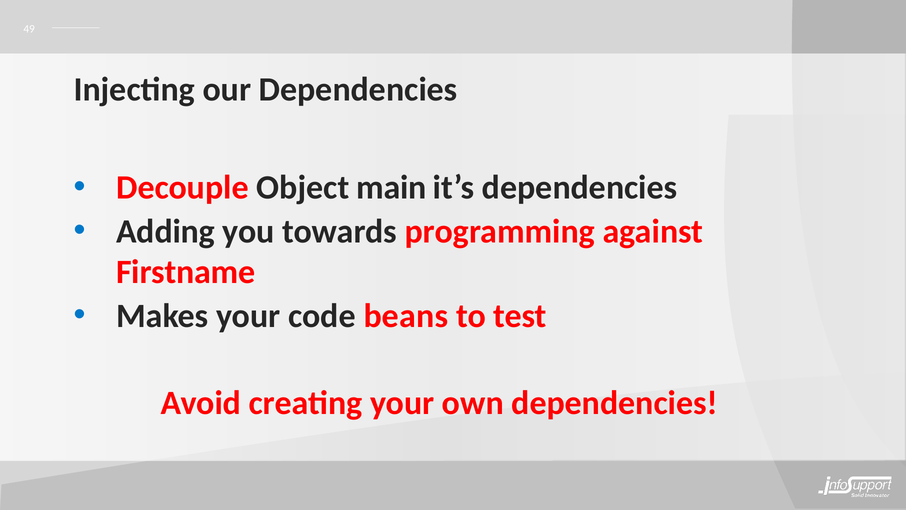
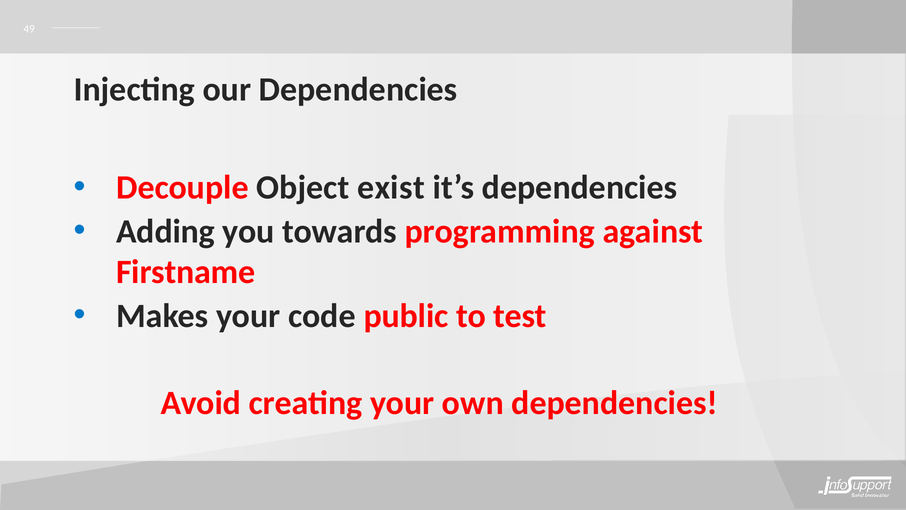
main: main -> exist (391, 188)
beans: beans -> public (406, 316)
